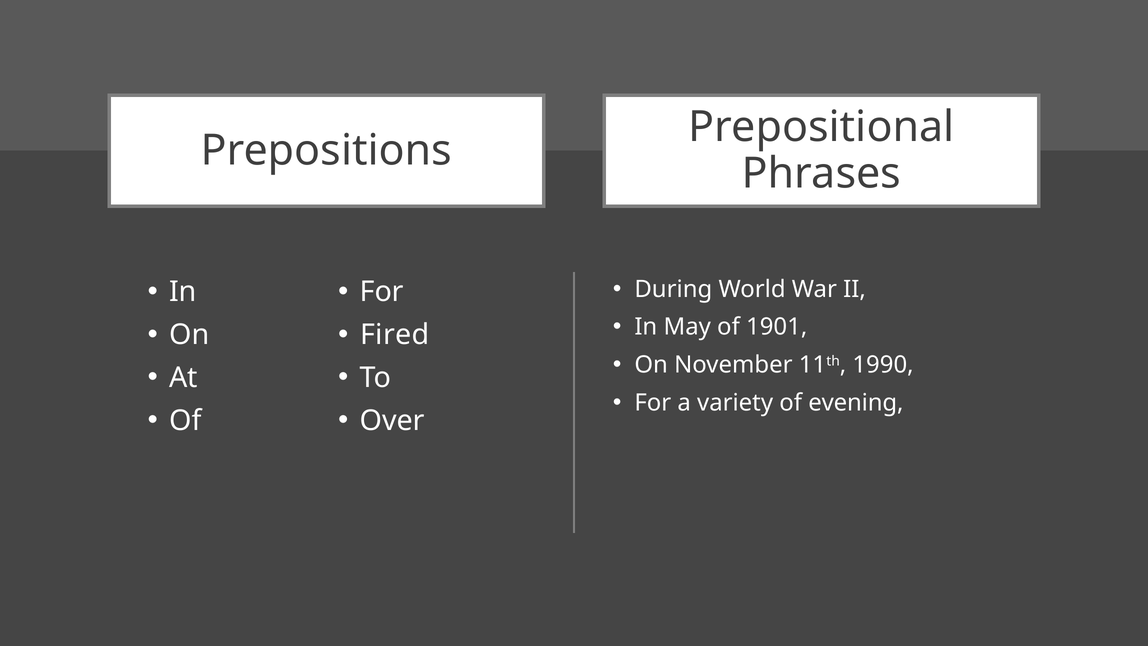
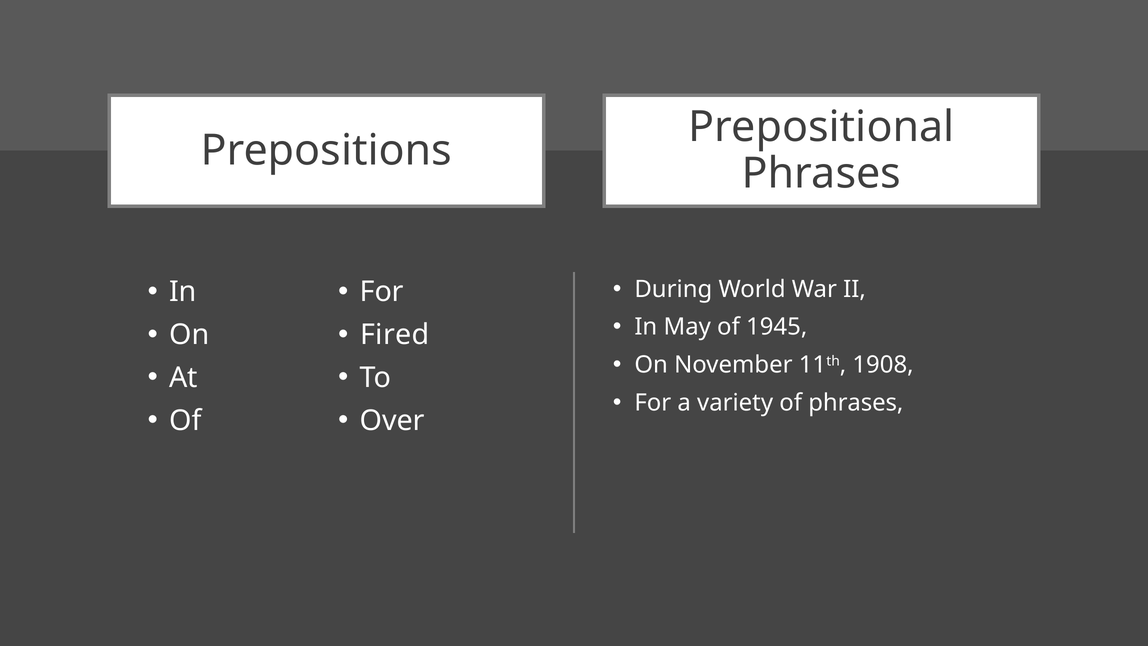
1901: 1901 -> 1945 (777, 327)
1990: 1990 -> 1908 (883, 365)
of evening: evening -> phrases (856, 403)
